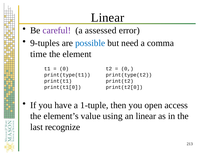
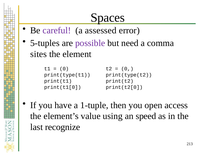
Linear: Linear -> Spaces (108, 18)
9-tuples: 9-tuples -> 5-tuples (45, 43)
possible colour: blue -> purple (90, 43)
time: time -> sites (39, 54)
an linear: linear -> speed (146, 116)
